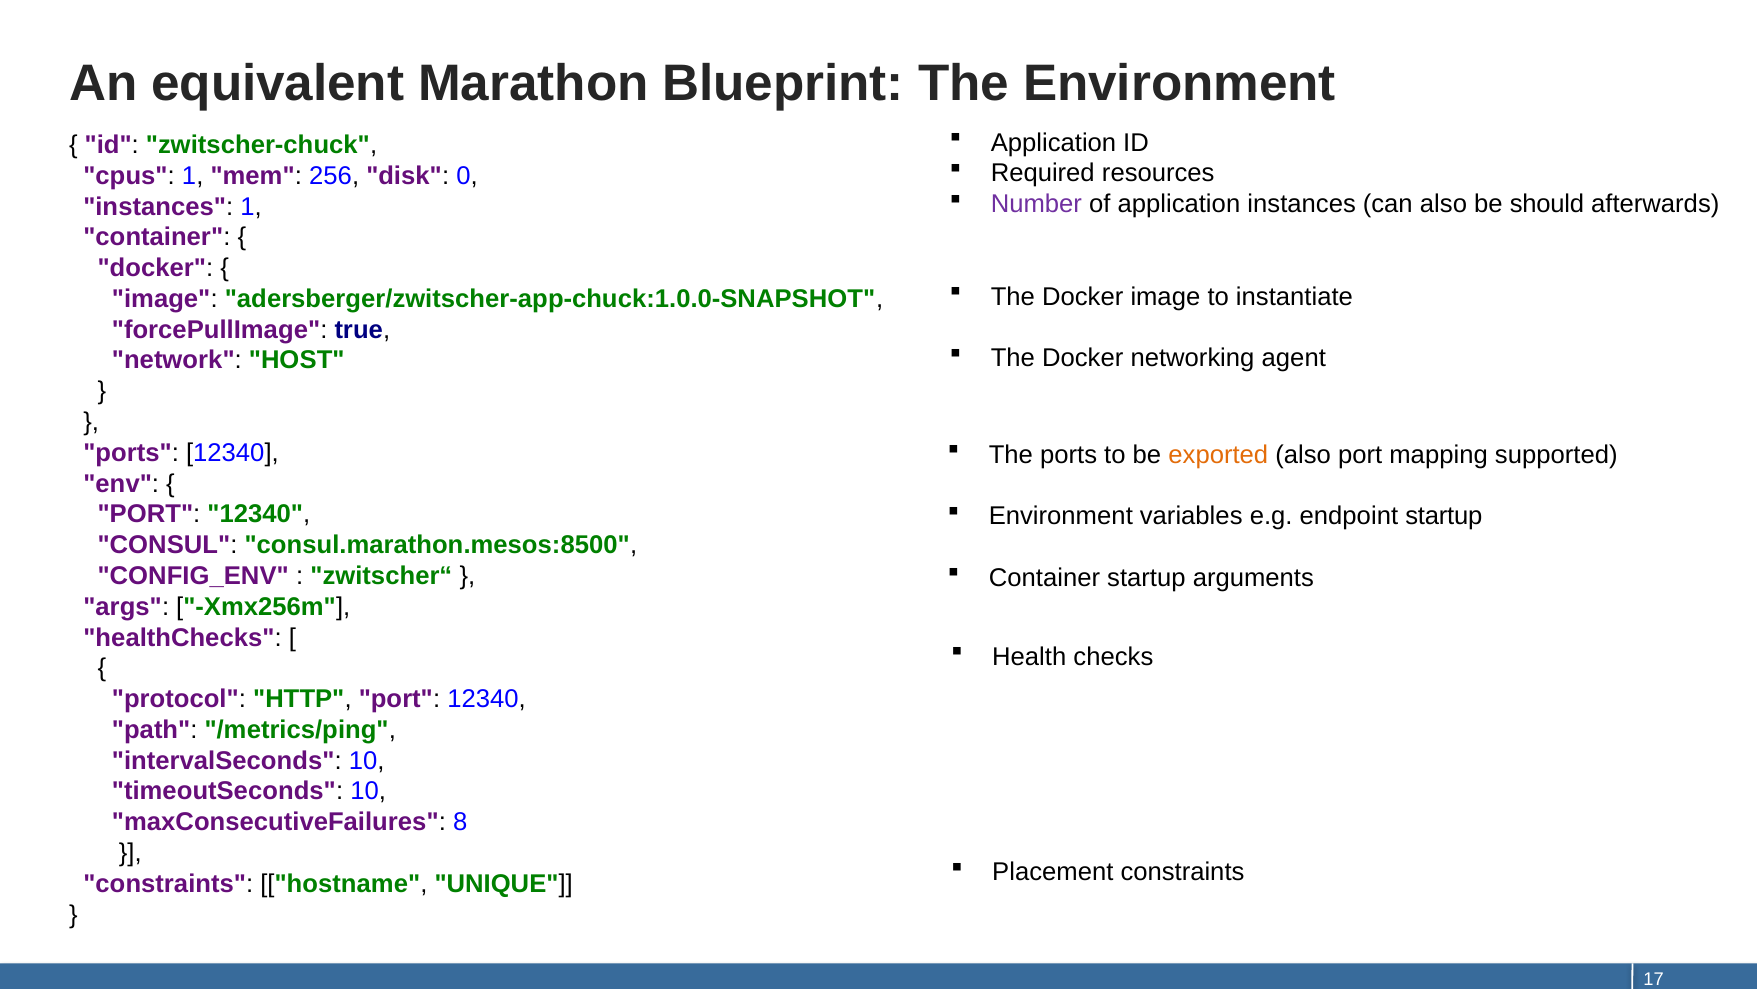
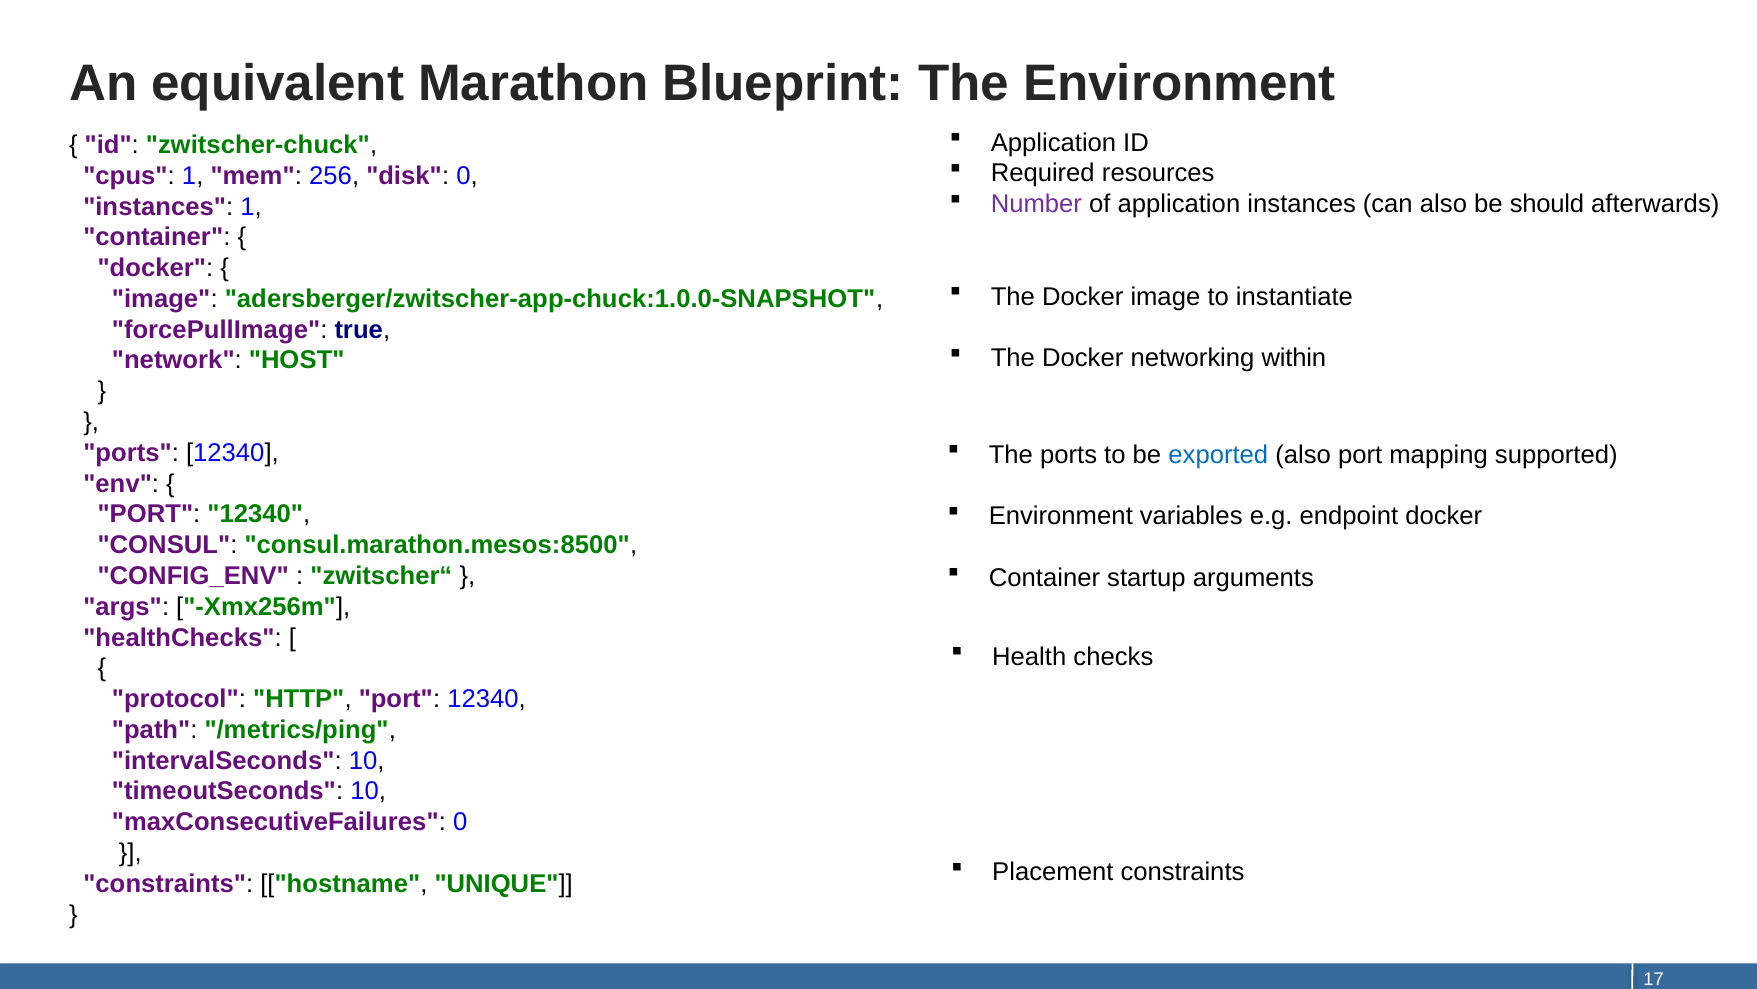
agent: agent -> within (1294, 358)
exported colour: orange -> blue (1218, 454)
endpoint startup: startup -> docker (1444, 516)
maxConsecutiveFailures 8: 8 -> 0 (460, 822)
